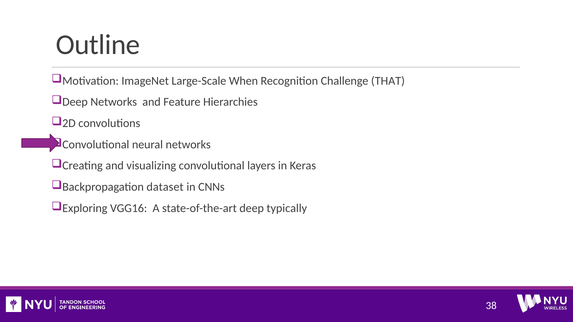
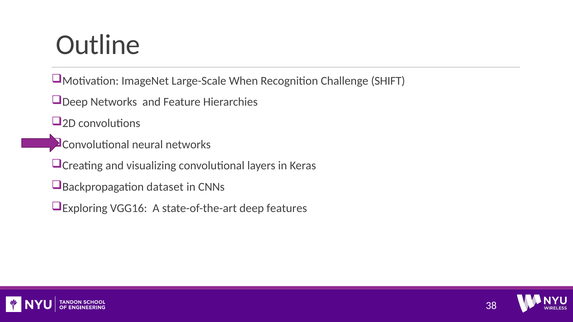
THAT: THAT -> SHIFT (388, 81)
typically: typically -> features (287, 208)
